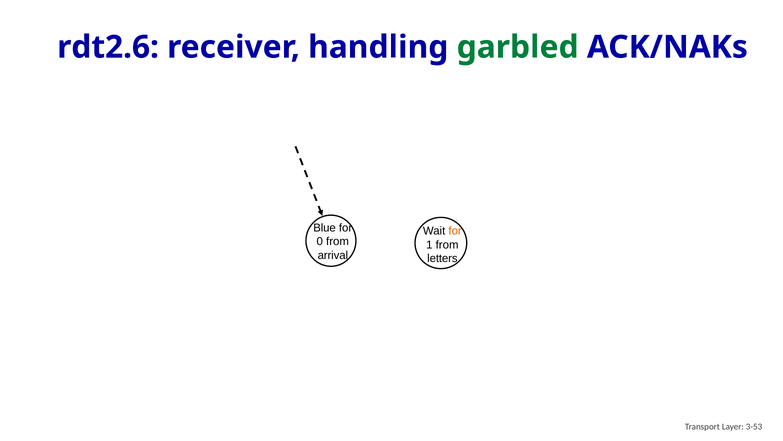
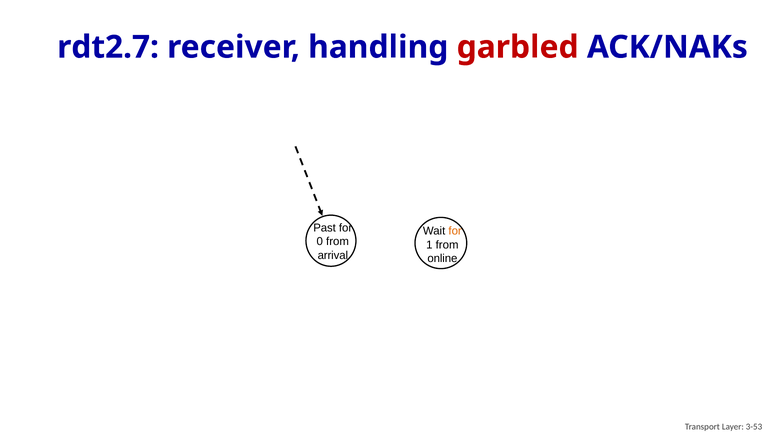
rdt2.6: rdt2.6 -> rdt2.7 (108, 47)
garbled colour: green -> red (518, 47)
Blue: Blue -> Past (325, 228)
letters: letters -> online (442, 258)
